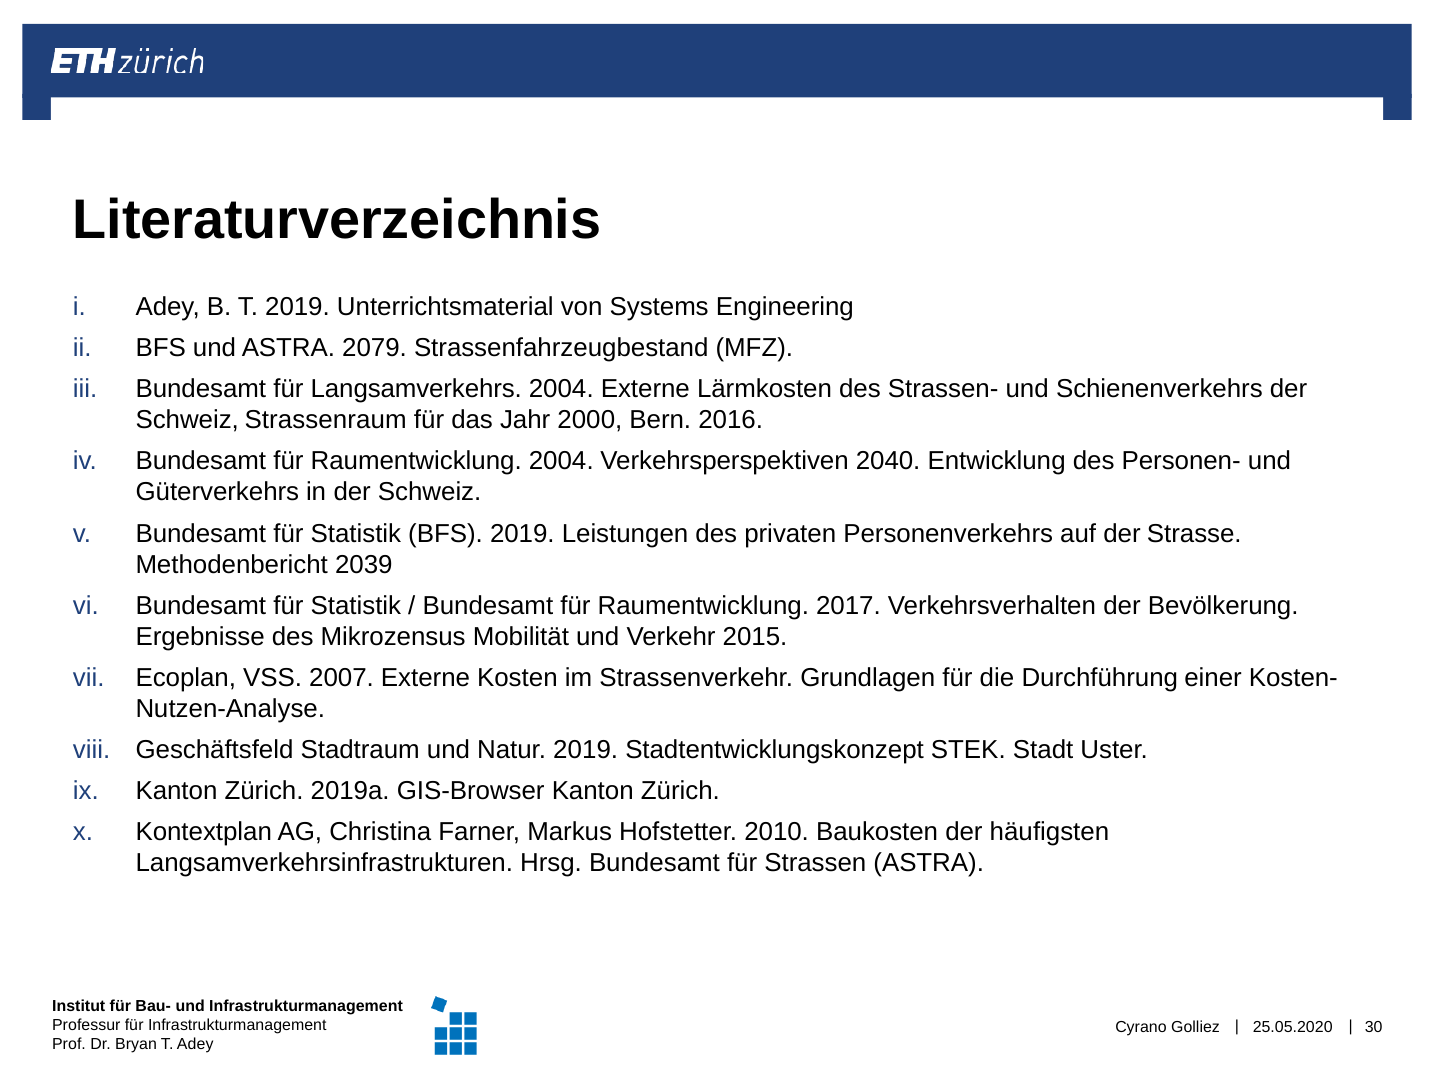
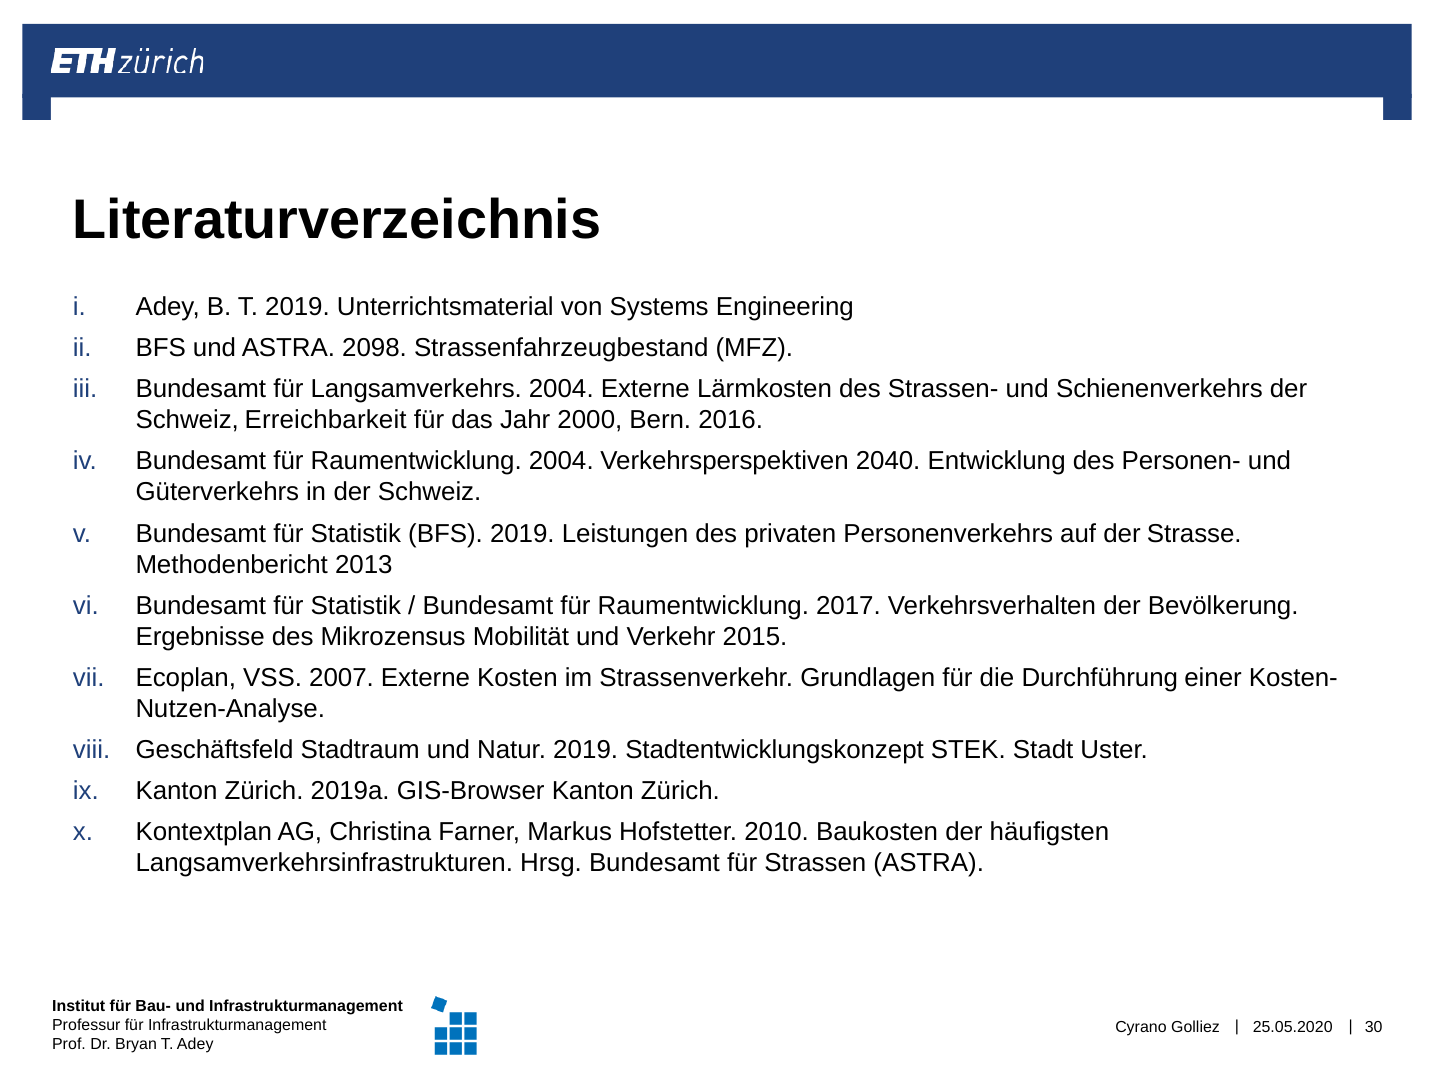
2079: 2079 -> 2098 (375, 348)
Strassenraum: Strassenraum -> Erreichbarkeit (326, 420)
2039: 2039 -> 2013 (364, 564)
